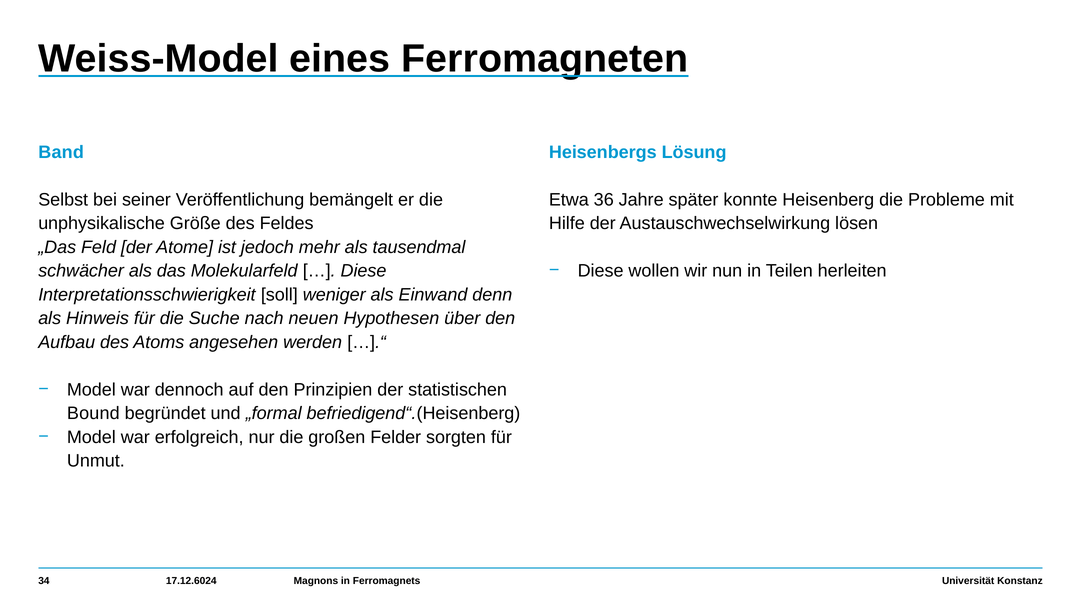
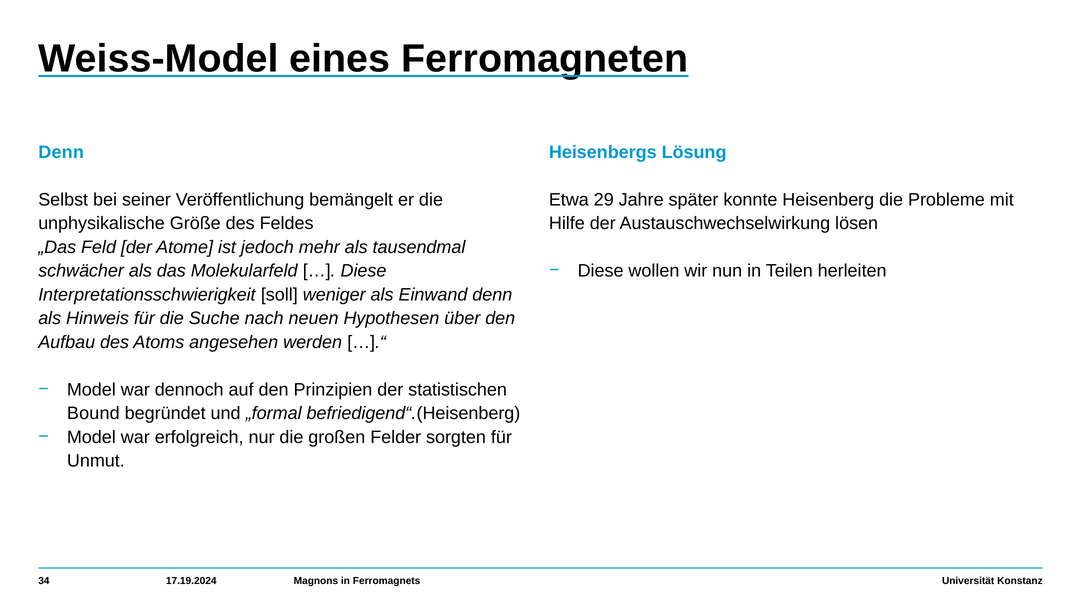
Band: Band -> Denn (61, 152)
36: 36 -> 29 (604, 200)
17.12.6024: 17.12.6024 -> 17.19.2024 (191, 581)
